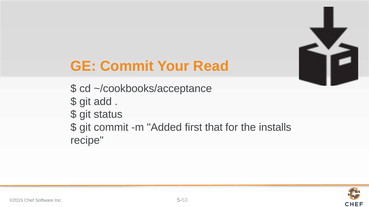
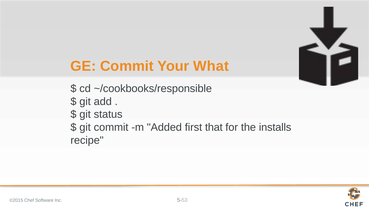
Read: Read -> What (211, 66)
~/cookbooks/acceptance: ~/cookbooks/acceptance -> ~/cookbooks/responsible (153, 89)
